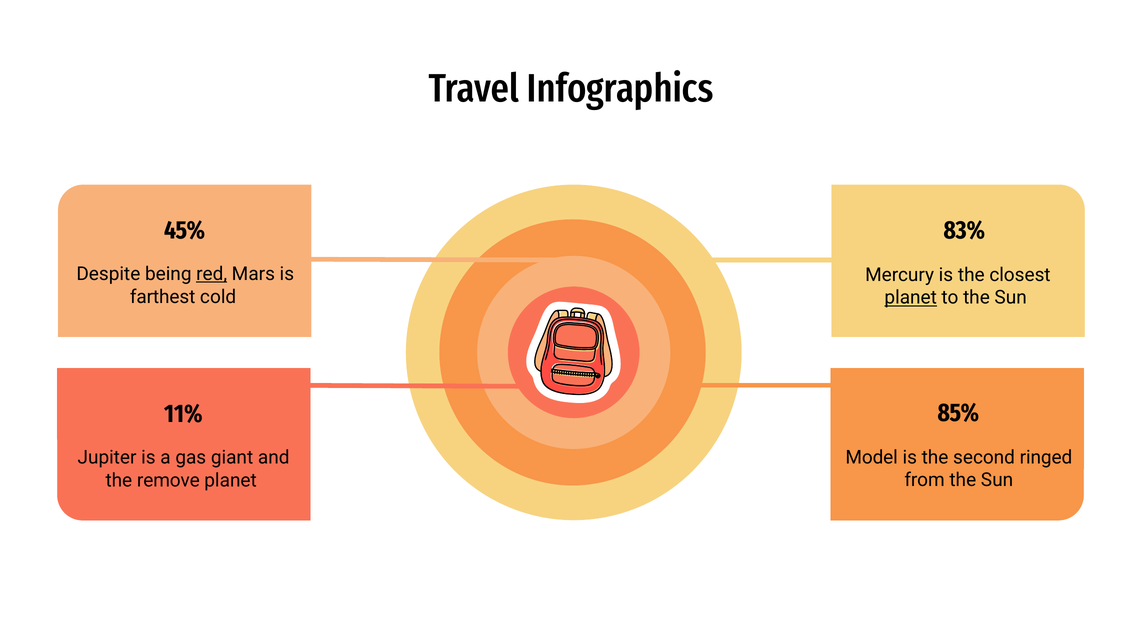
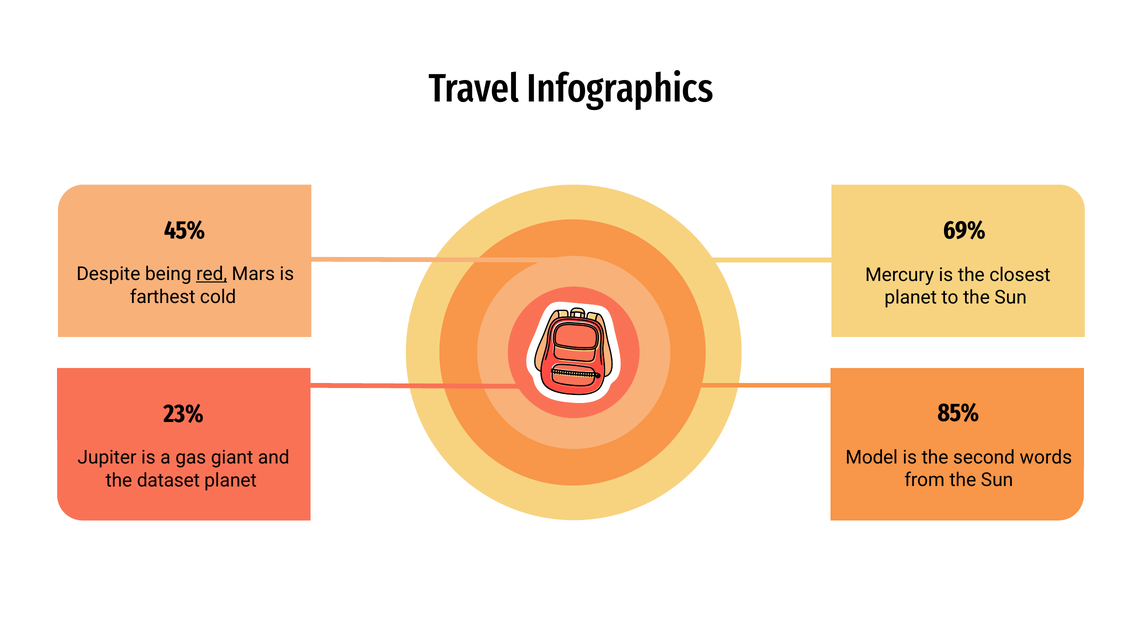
83%: 83% -> 69% (965, 230)
planet underline: present -> none (911, 298)
11%: 11% -> 23% (184, 414)
ringed: ringed -> words (1046, 458)
remove: remove -> dataset (168, 481)
